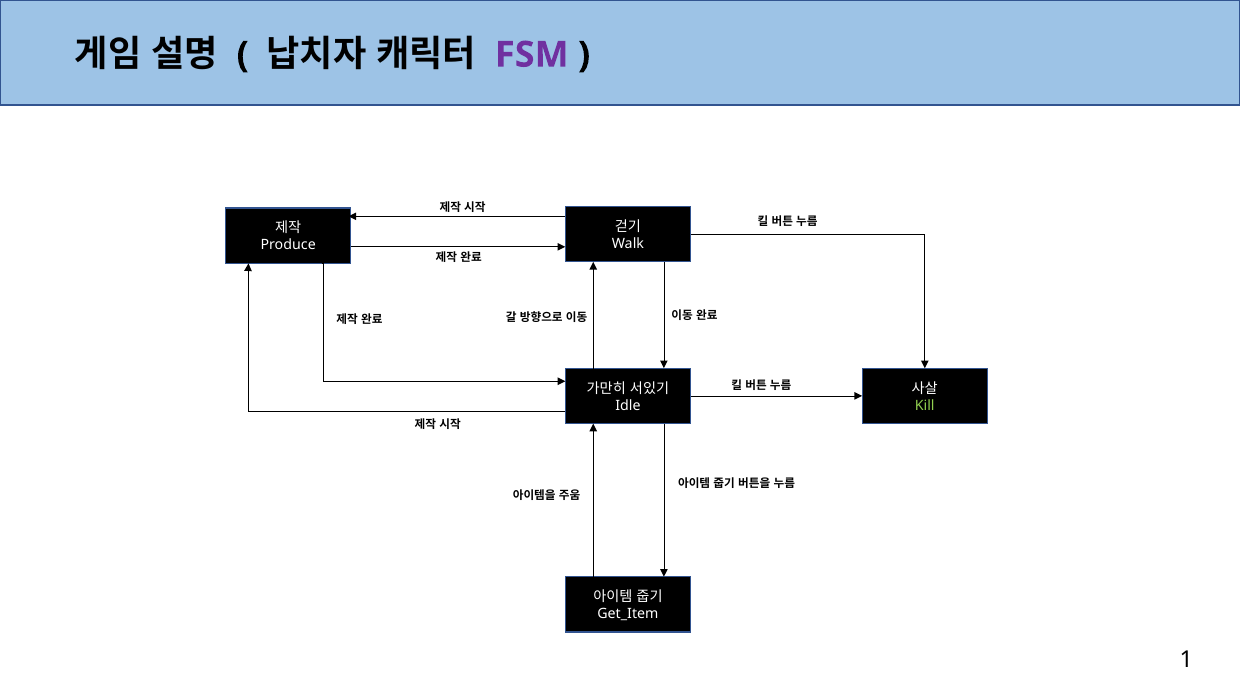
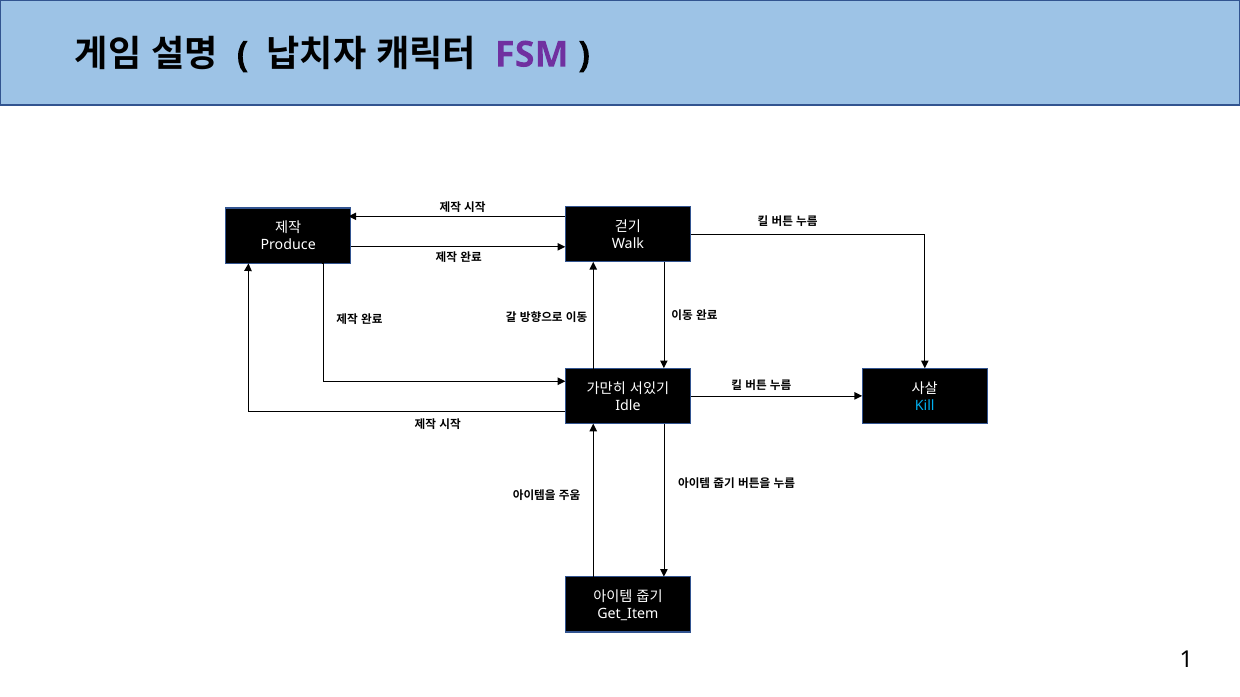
Kill colour: light green -> light blue (925, 406)
